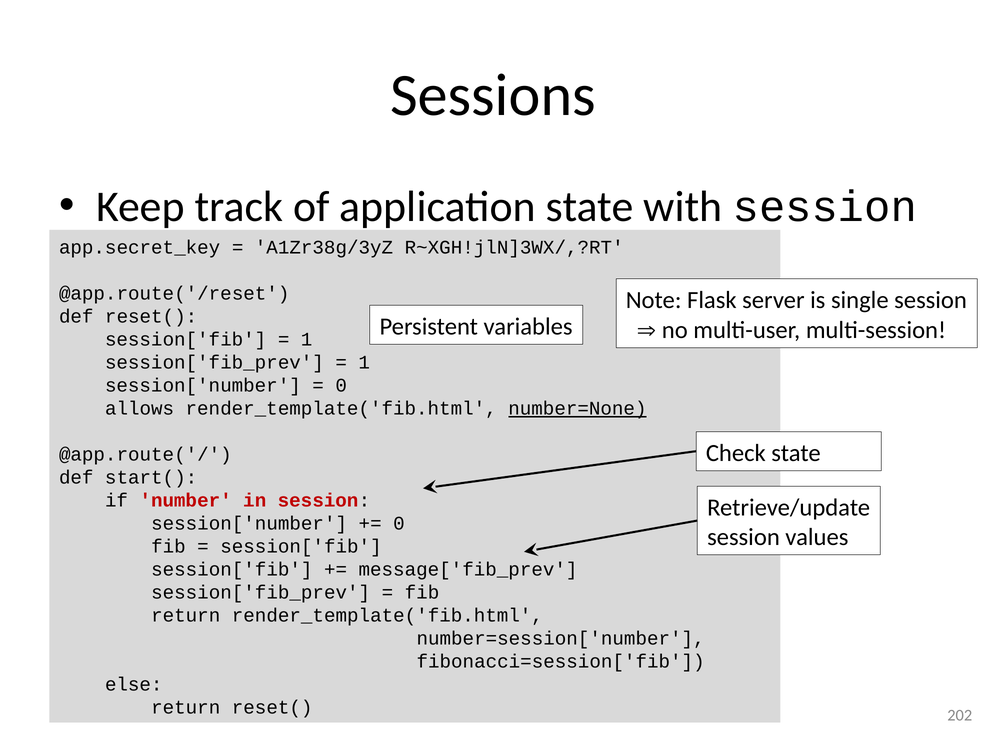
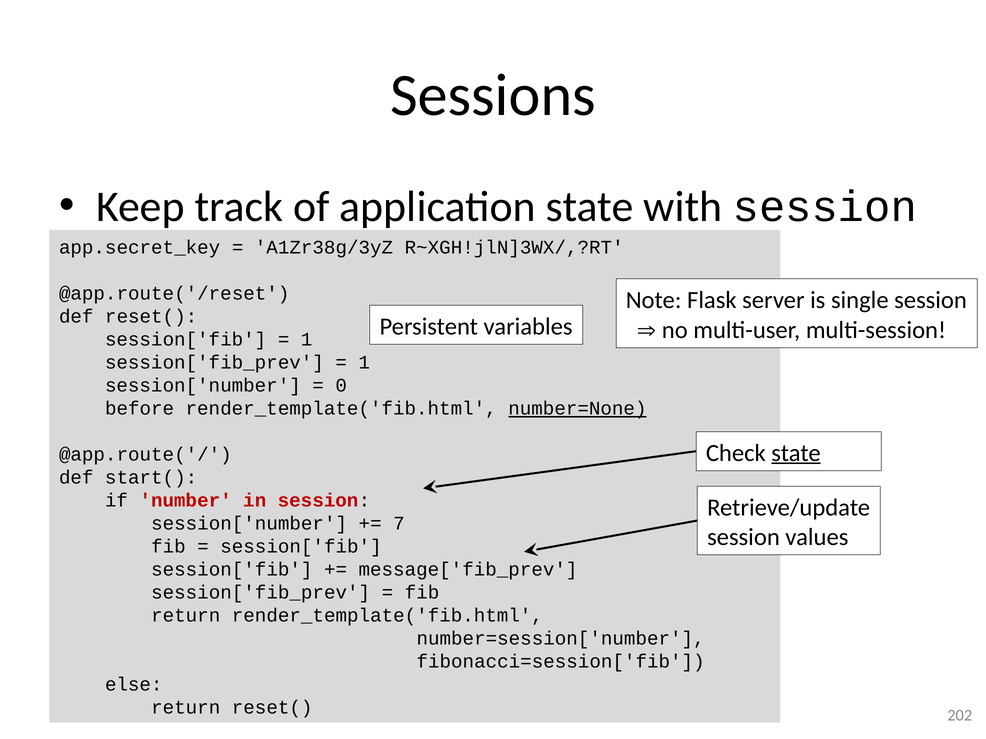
allows: allows -> before (140, 409)
state underline: none -> present (796, 453)
0: 0 -> 7 (399, 524)
